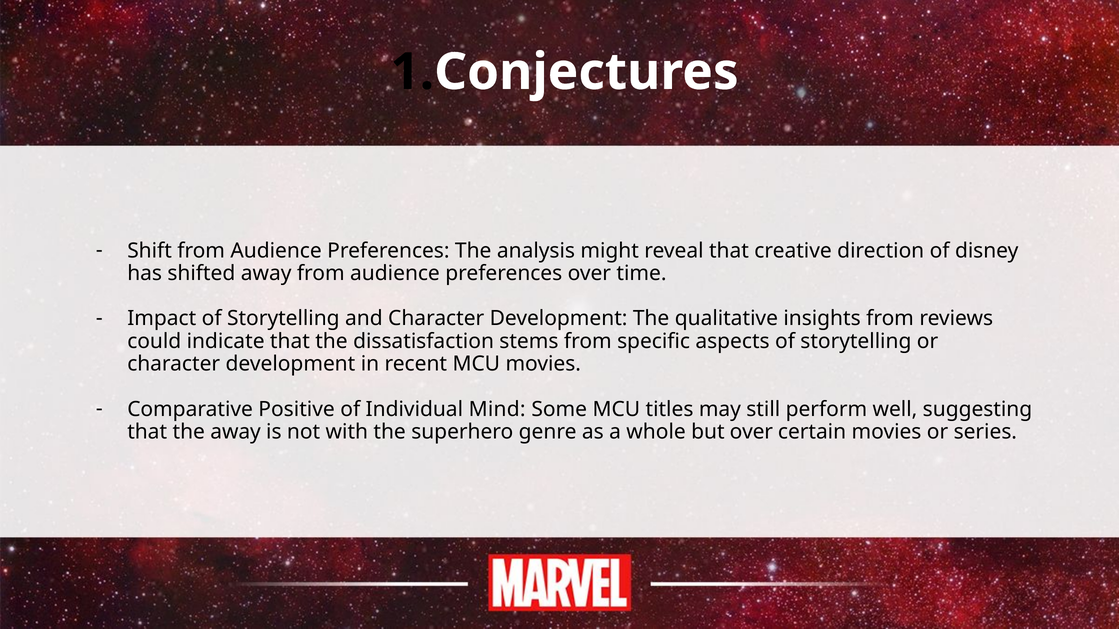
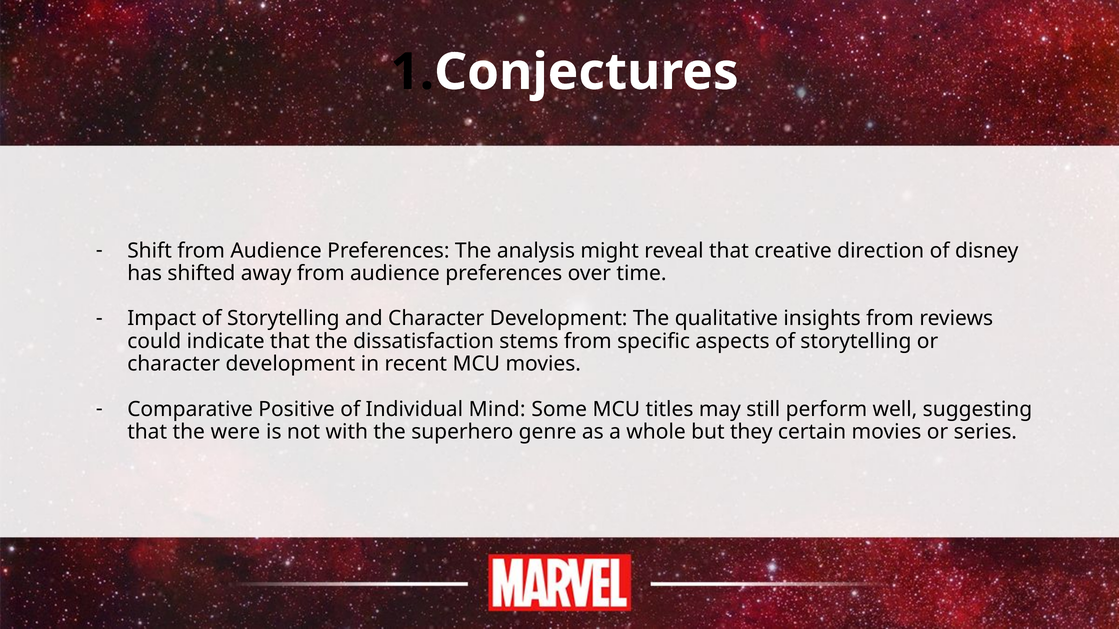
the away: away -> were (235, 432)
but over: over -> they (751, 432)
